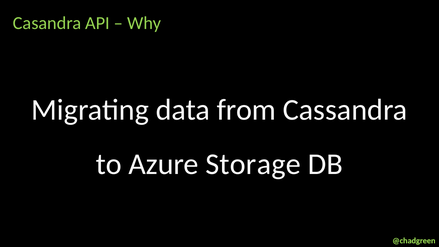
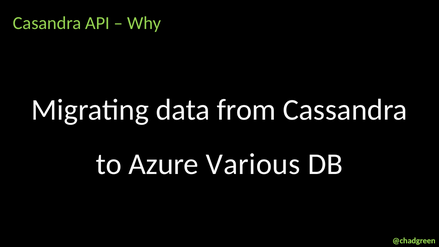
Storage: Storage -> Various (253, 164)
